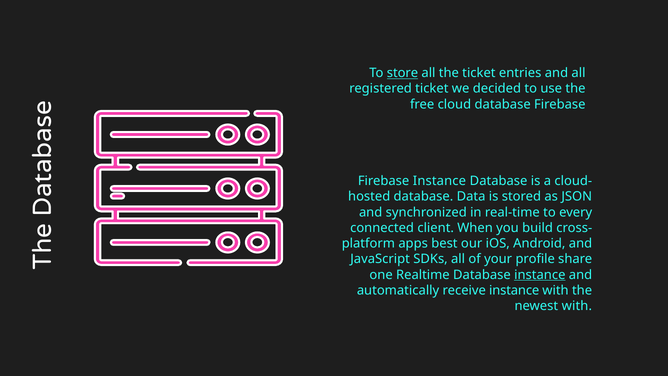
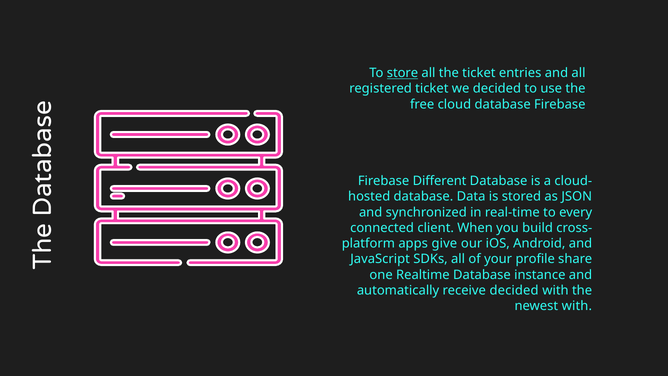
Firebase Instance: Instance -> Different (440, 181)
best: best -> give (444, 243)
instance underline: present -> none (540, 275)
receive instance: instance -> decided (514, 290)
